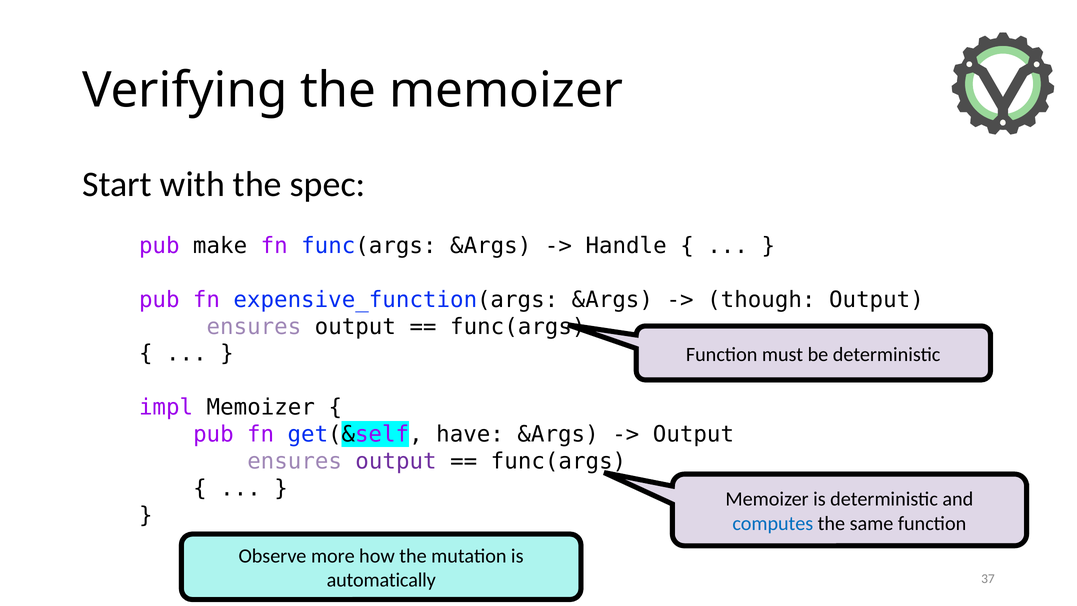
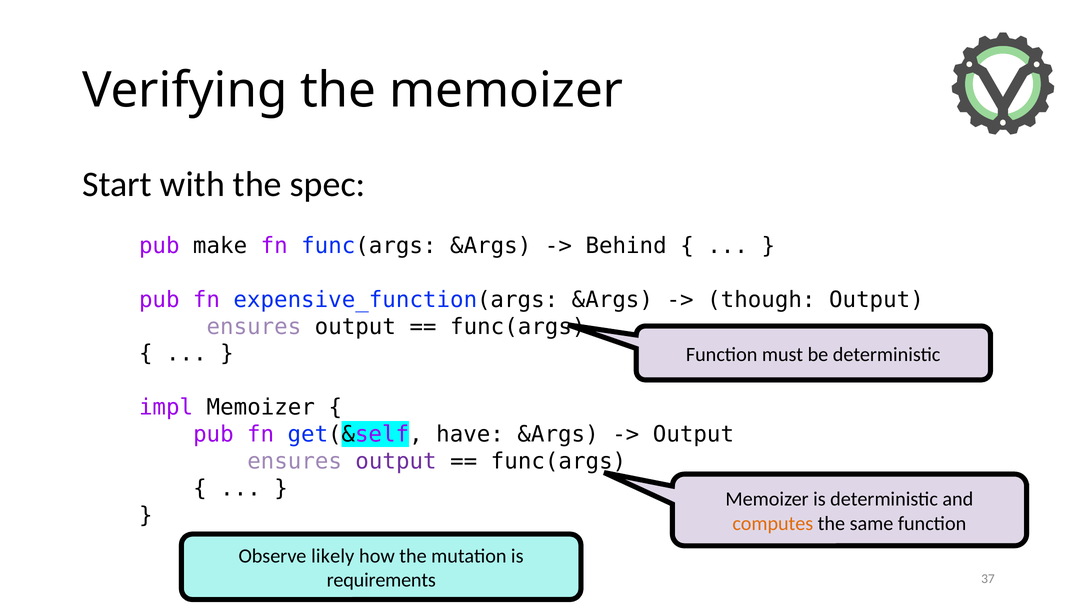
Handle: Handle -> Behind (626, 246)
computes colour: blue -> orange (773, 523)
more: more -> likely (333, 556)
automatically: automatically -> requirements (381, 580)
